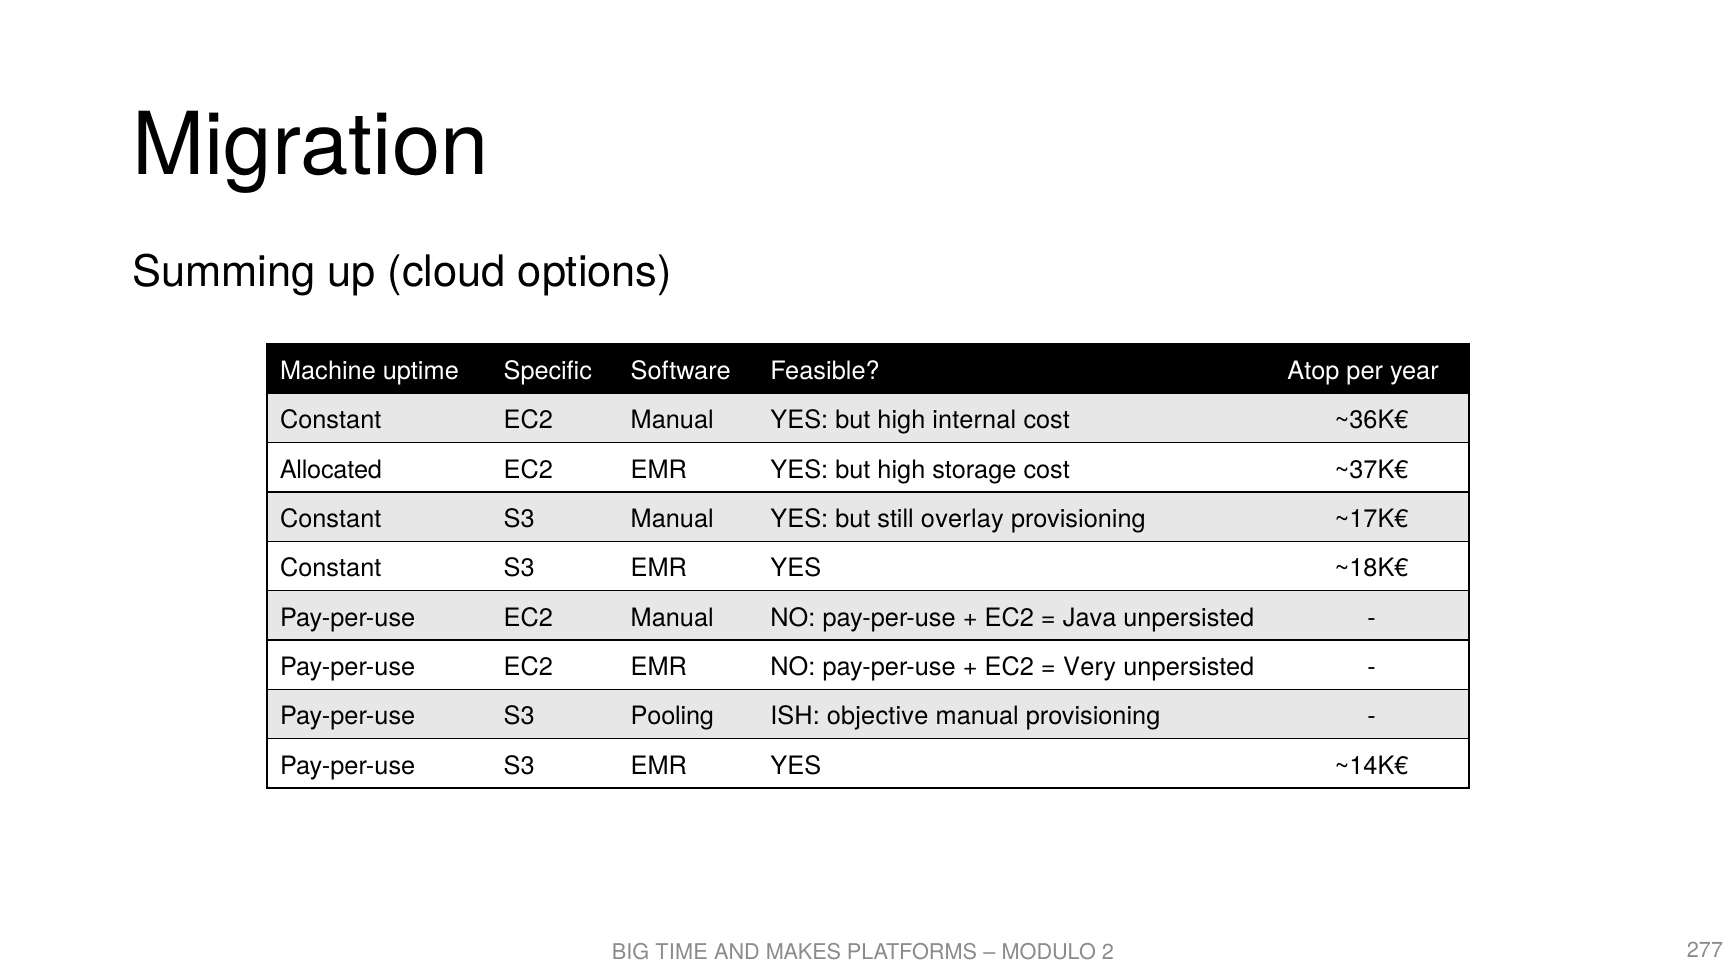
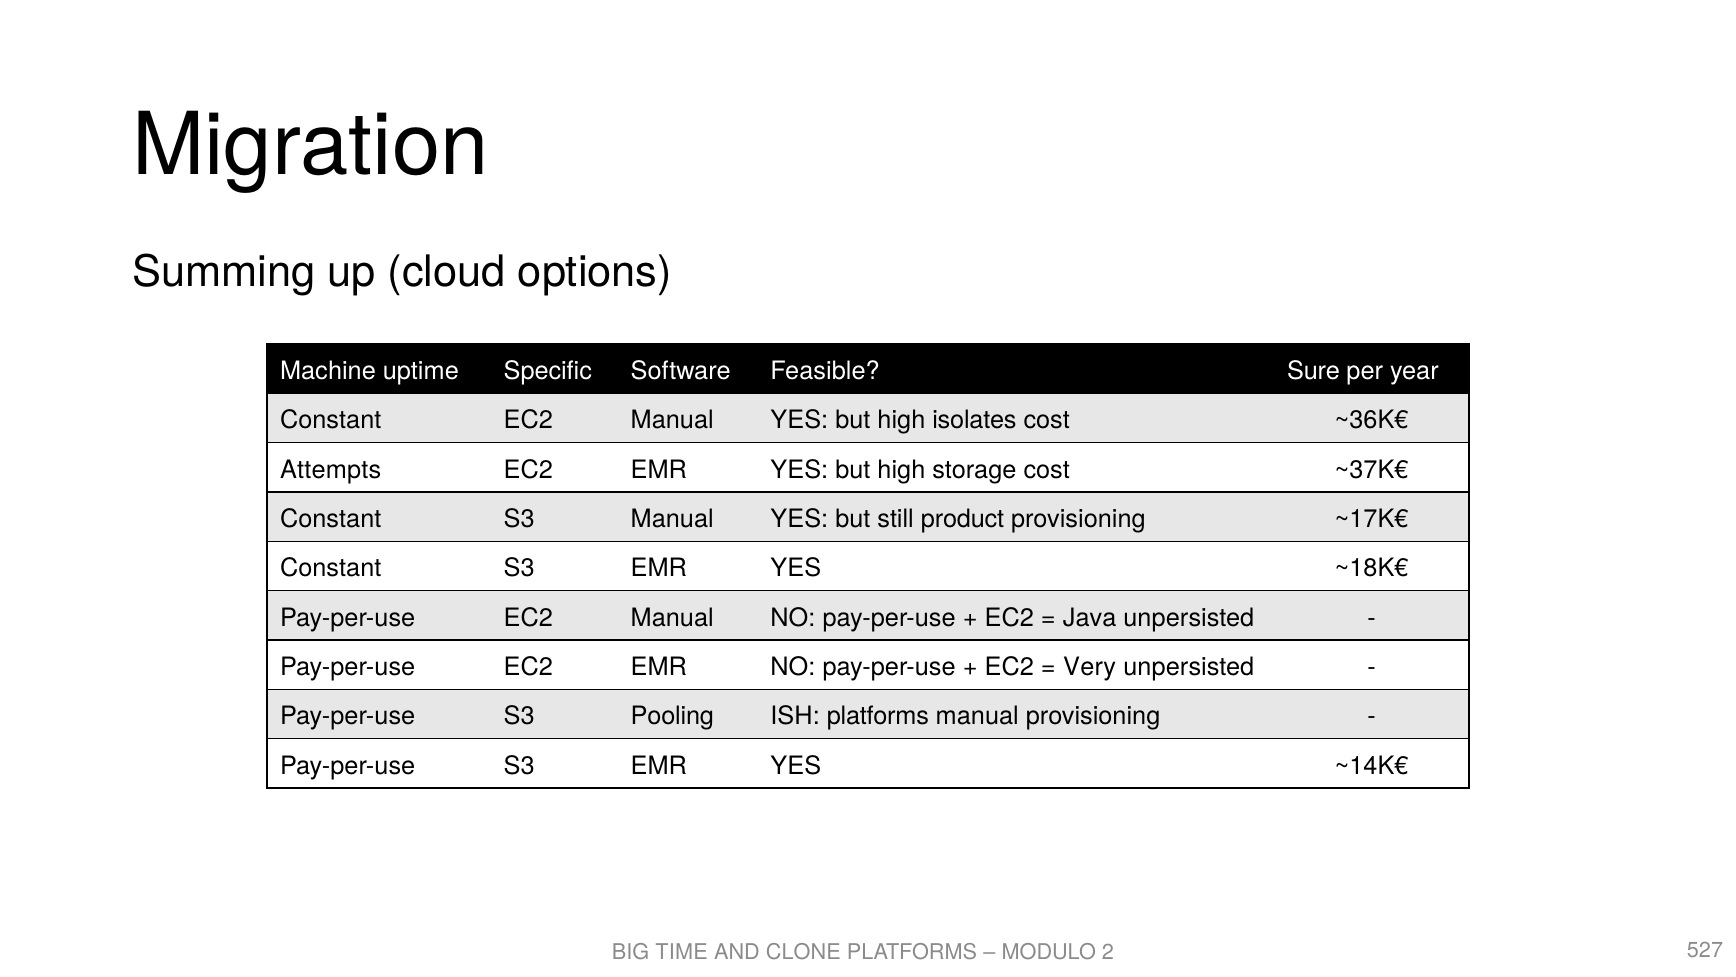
Atop: Atop -> Sure (1314, 371)
internal: internal -> isolates (974, 420)
Allocated: Allocated -> Attempts (331, 470)
overlay: overlay -> product (963, 519)
ISH objective: objective -> platforms (878, 716)
MAKES: MAKES -> CLONE (803, 952)
277: 277 -> 527 (1705, 949)
